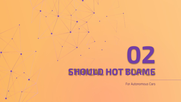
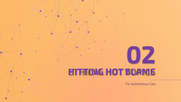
SHOULD: SHOULD -> HITTING (86, 72)
